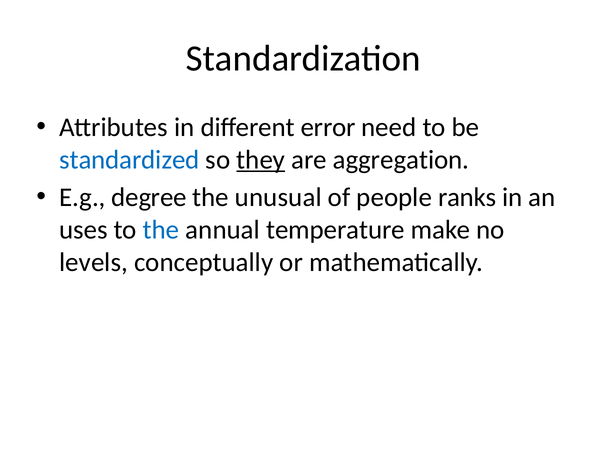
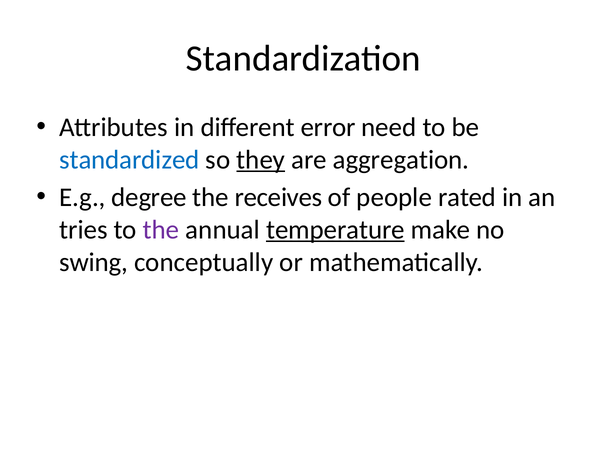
unusual: unusual -> receives (279, 198)
ranks: ranks -> rated (467, 198)
uses: uses -> tries (83, 230)
the colour: blue -> purple (161, 230)
temperature underline: none -> present (335, 230)
levels: levels -> swing (94, 262)
